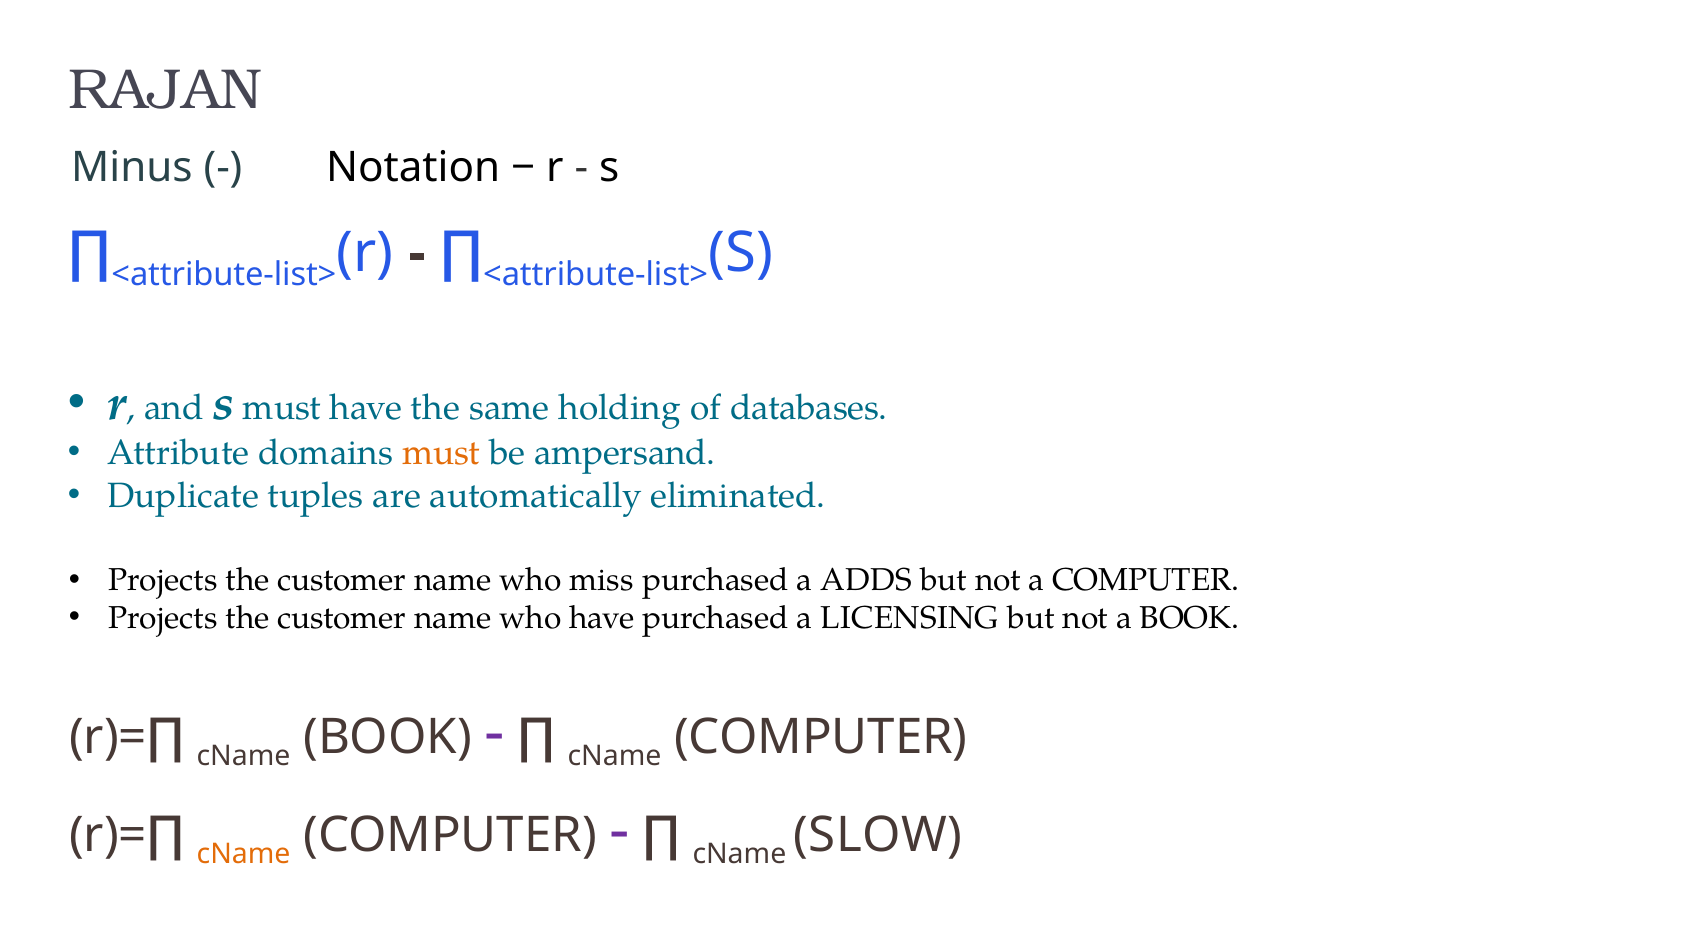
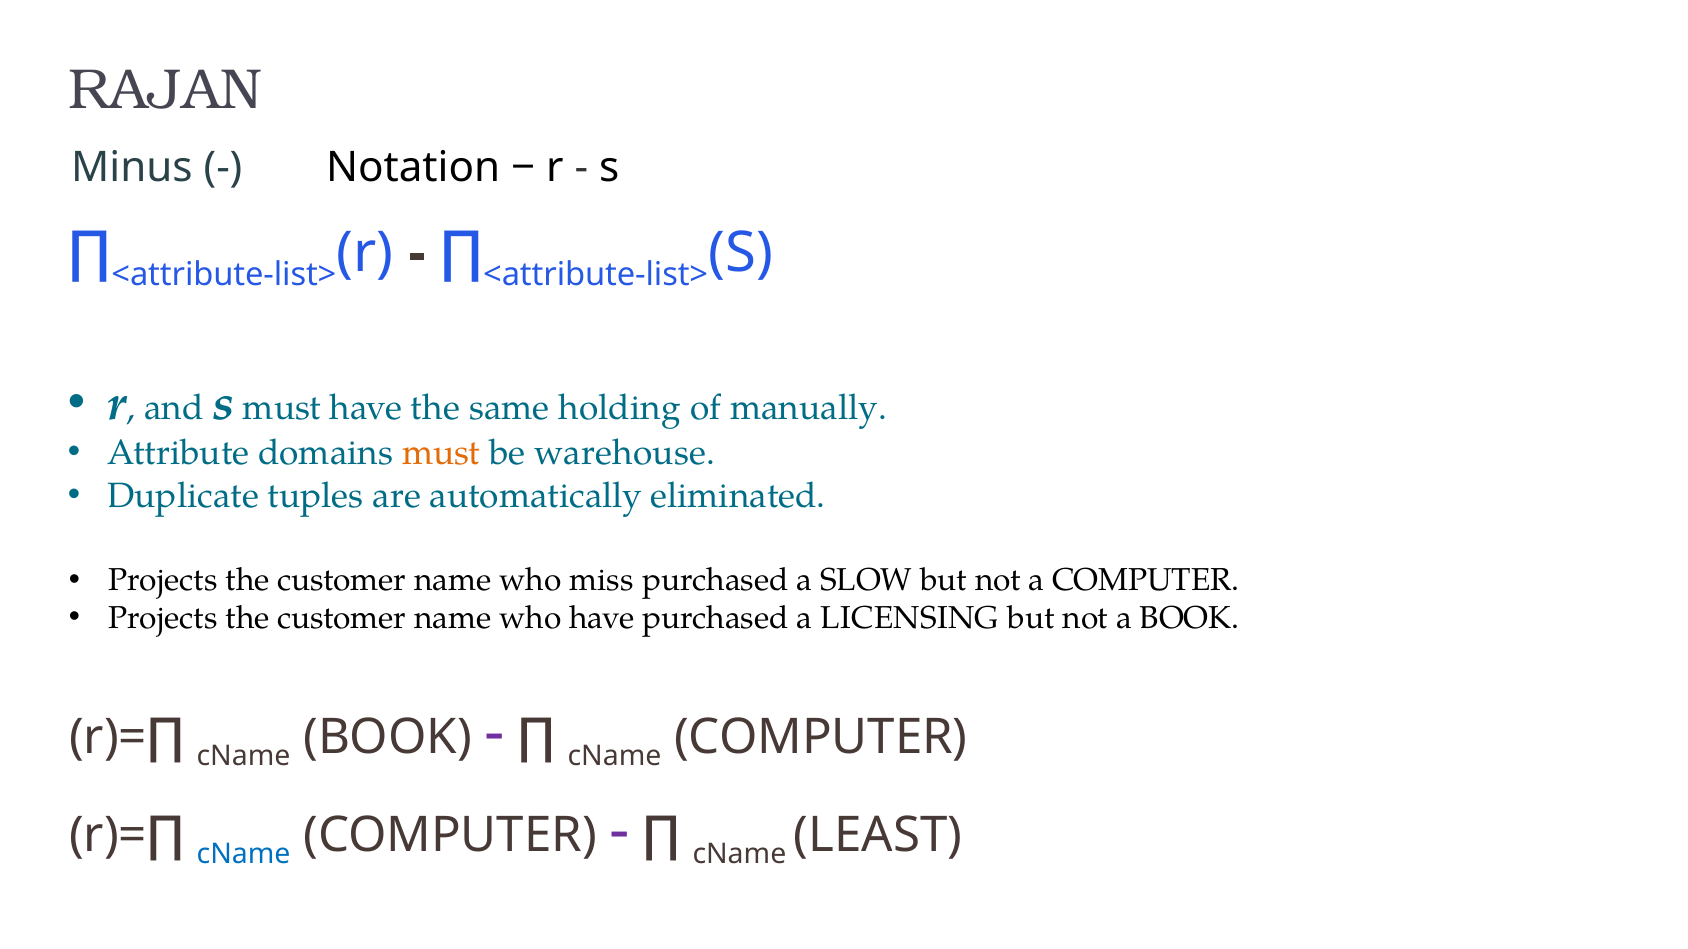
databases: databases -> manually (809, 408)
ampersand: ampersand -> warehouse (625, 453)
ADDS: ADDS -> SLOW (866, 581)
cName colour: orange -> blue (244, 855)
SLOW: SLOW -> LEAST (878, 835)
